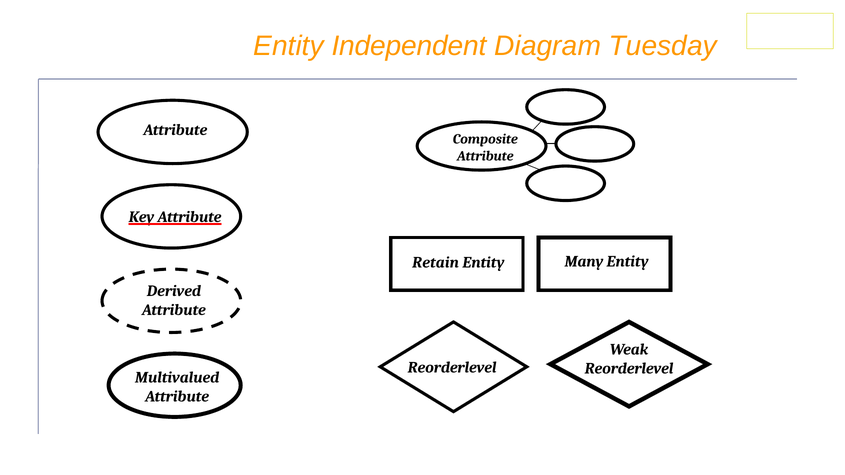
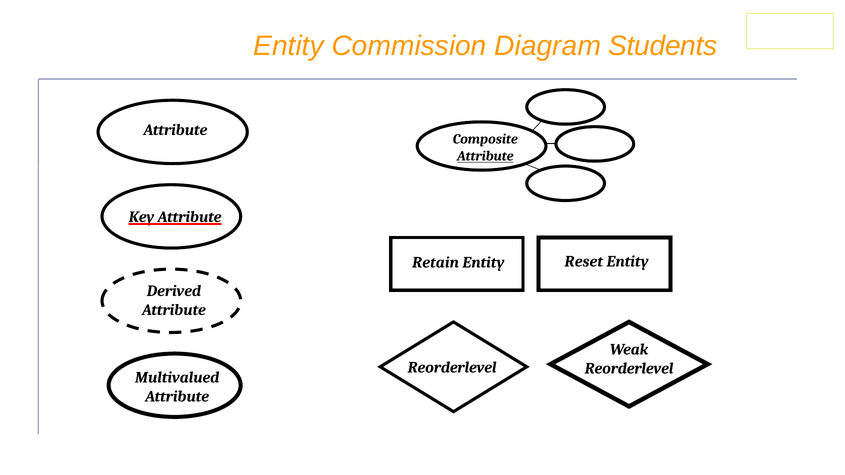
Independent: Independent -> Commission (409, 46)
Tuesday: Tuesday -> Students (663, 46)
Attribute underline: none -> present (485, 156)
Many: Many -> Reset (584, 262)
